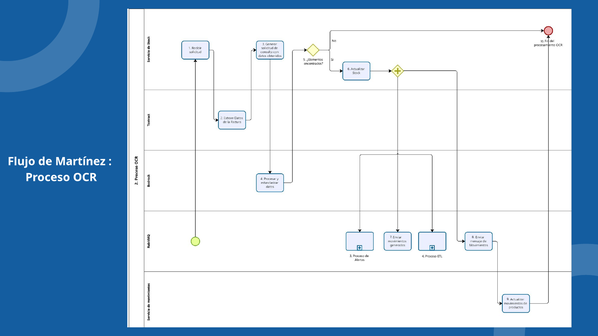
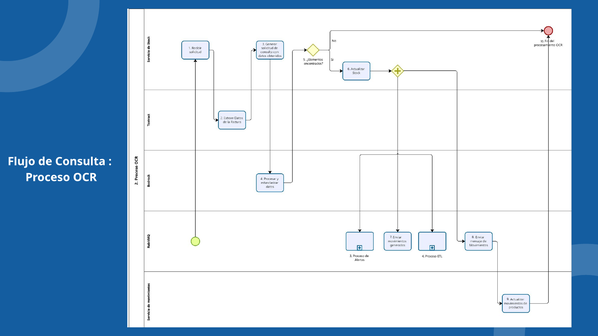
Martínez: Martínez -> Consulta (80, 162)
